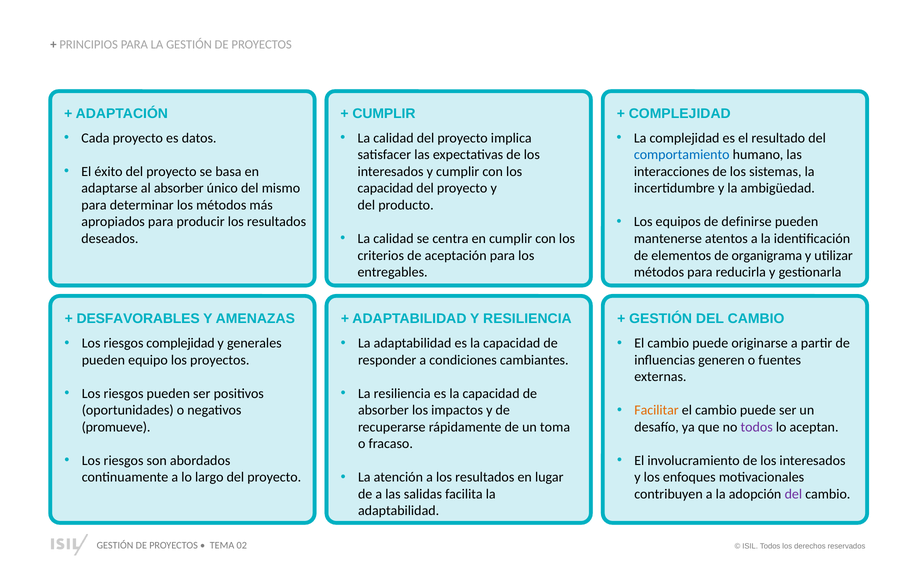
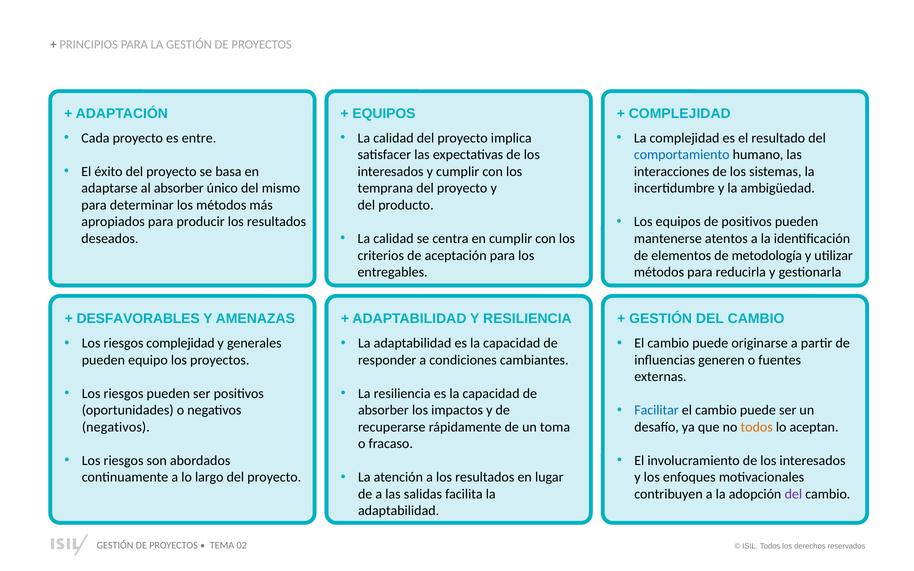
CUMPLIR: CUMPLIR -> EQUIPOS (384, 114)
datos: datos -> entre (199, 138)
capacidad: capacidad -> temprana (385, 188)
de definirse: definirse -> positivos (747, 222)
organigrama: organigrama -> metodología (767, 256)
Facilitar colour: orange -> blue (656, 410)
promueve: promueve -> negativos (116, 427)
todos colour: purple -> orange (757, 427)
